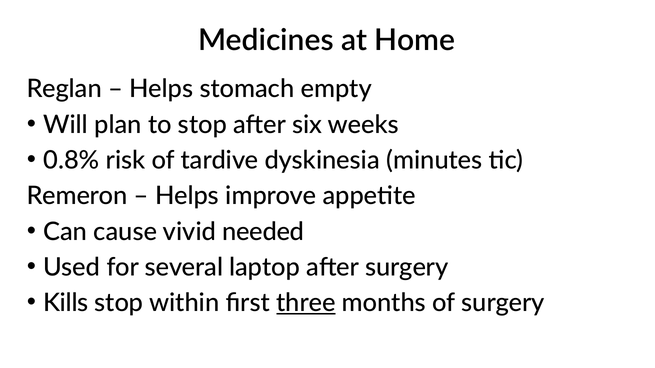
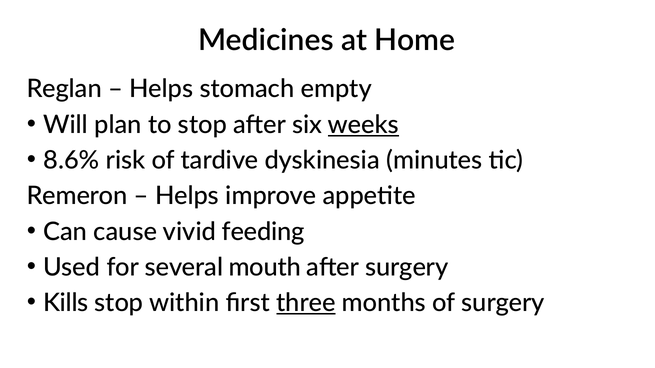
weeks underline: none -> present (363, 125)
0.8%: 0.8% -> 8.6% (71, 161)
needed: needed -> feeding (263, 232)
laptop: laptop -> mouth (265, 268)
